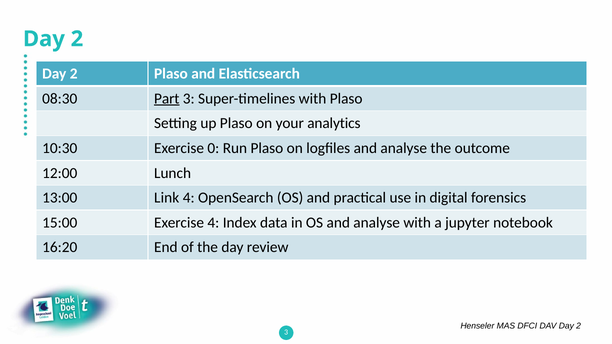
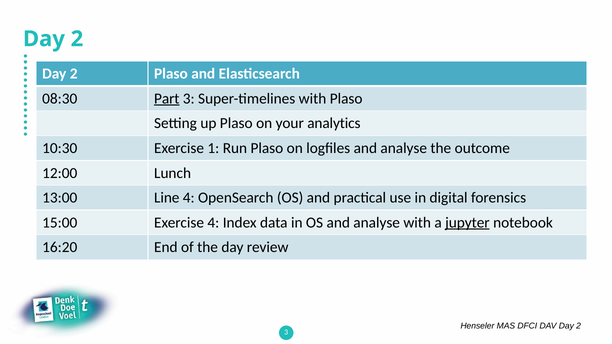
0: 0 -> 1 (213, 148)
Link: Link -> Line (167, 198)
jupyter underline: none -> present (467, 223)
